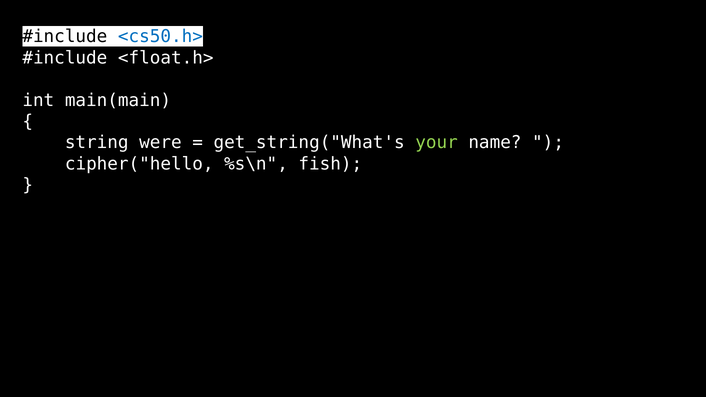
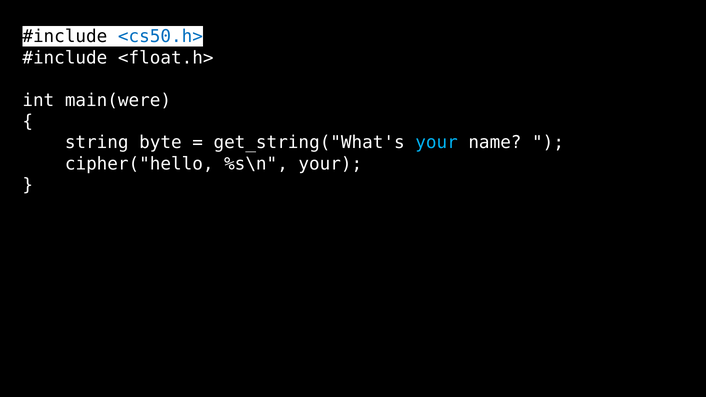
main(main: main(main -> main(were (118, 100)
were: were -> byte (160, 143)
your colour: light green -> light blue (437, 143)
%s\n fish: fish -> your (330, 164)
